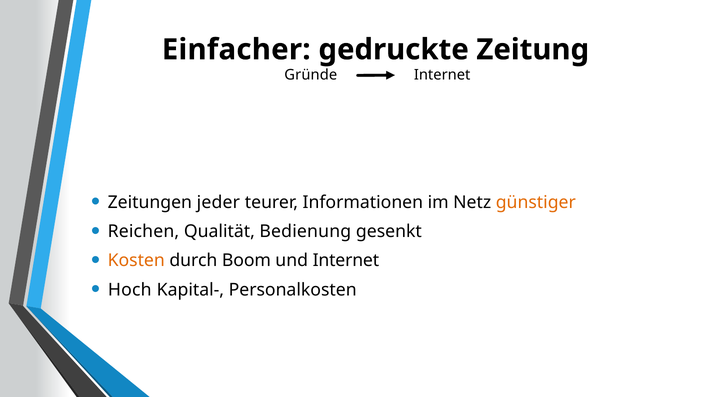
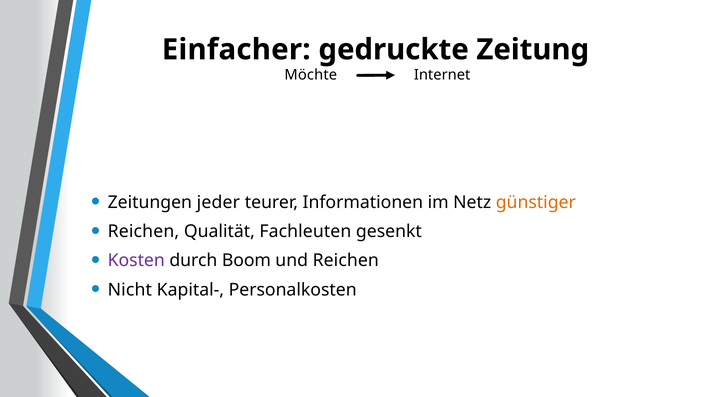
Gründe: Gründe -> Möchte (311, 75)
Bedienung: Bedienung -> Fachleuten (305, 231)
Kosten colour: orange -> purple (136, 260)
und Internet: Internet -> Reichen (346, 260)
Hoch: Hoch -> Nicht (130, 289)
